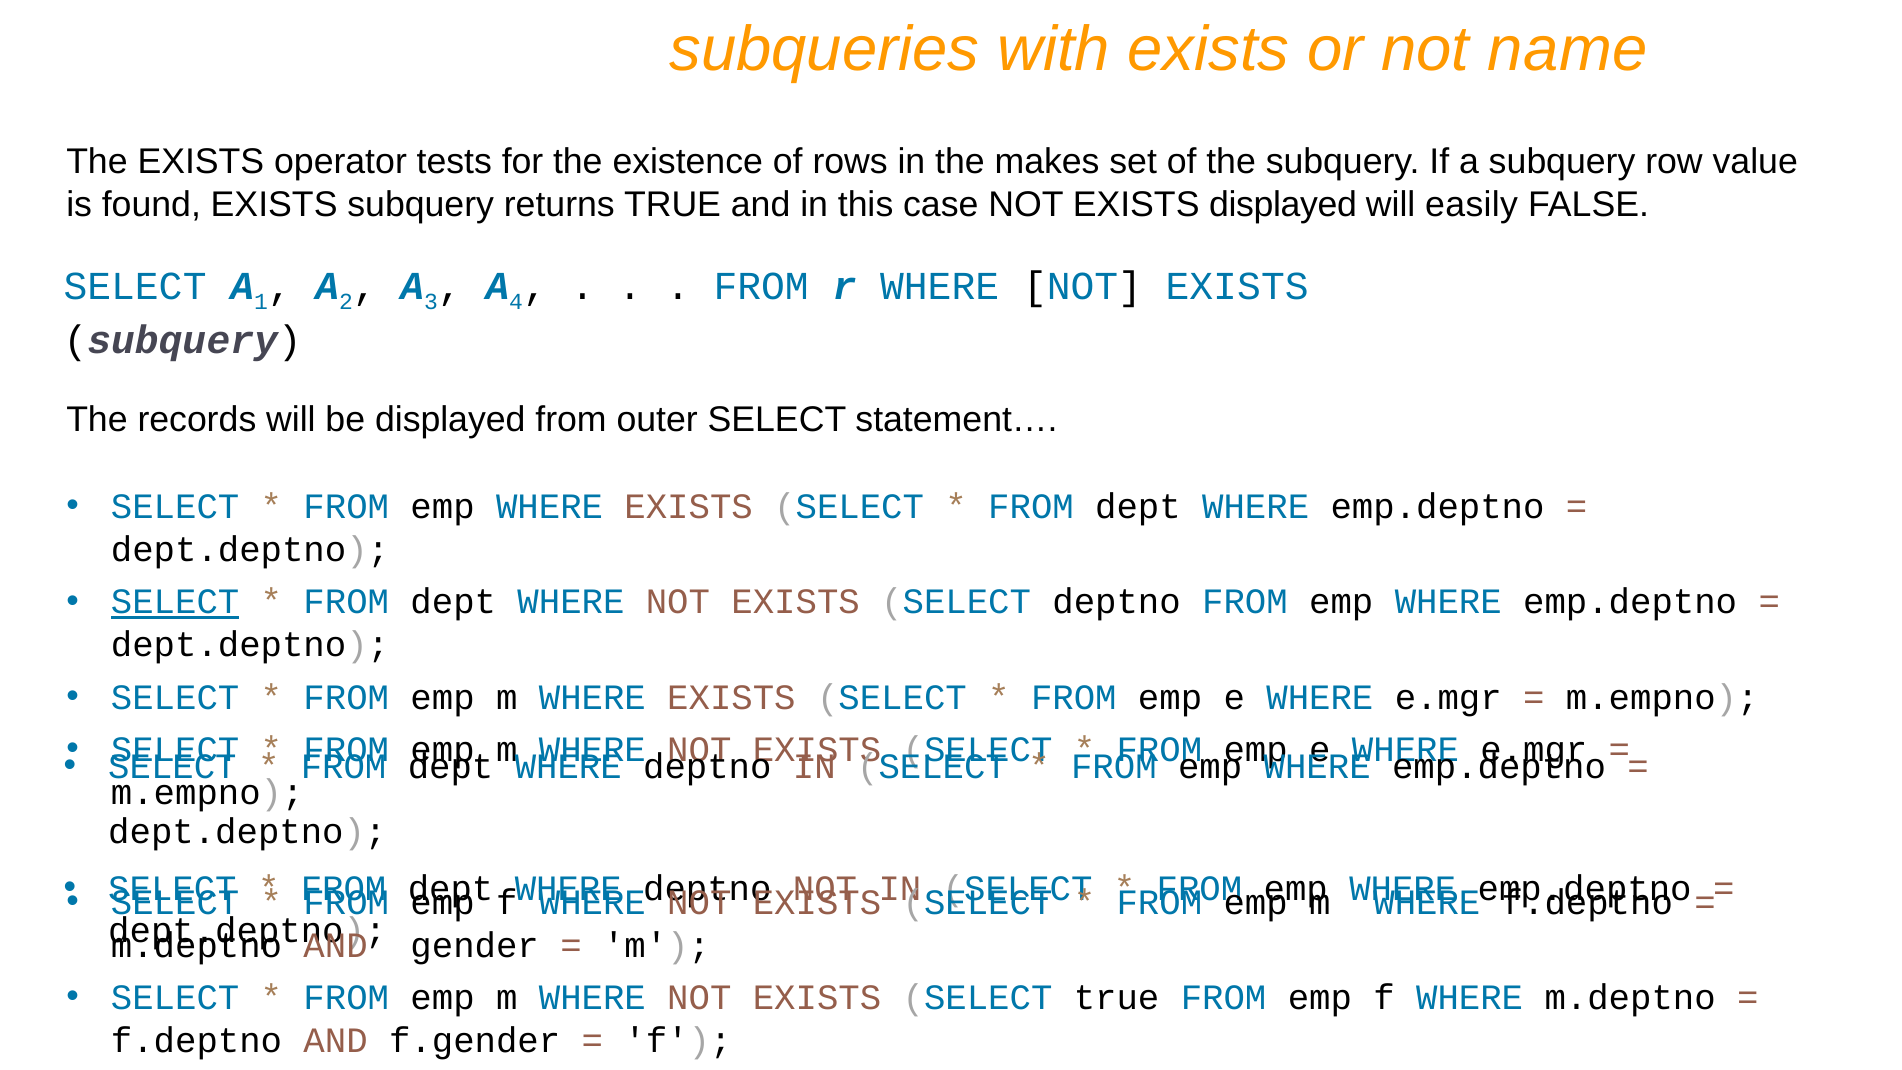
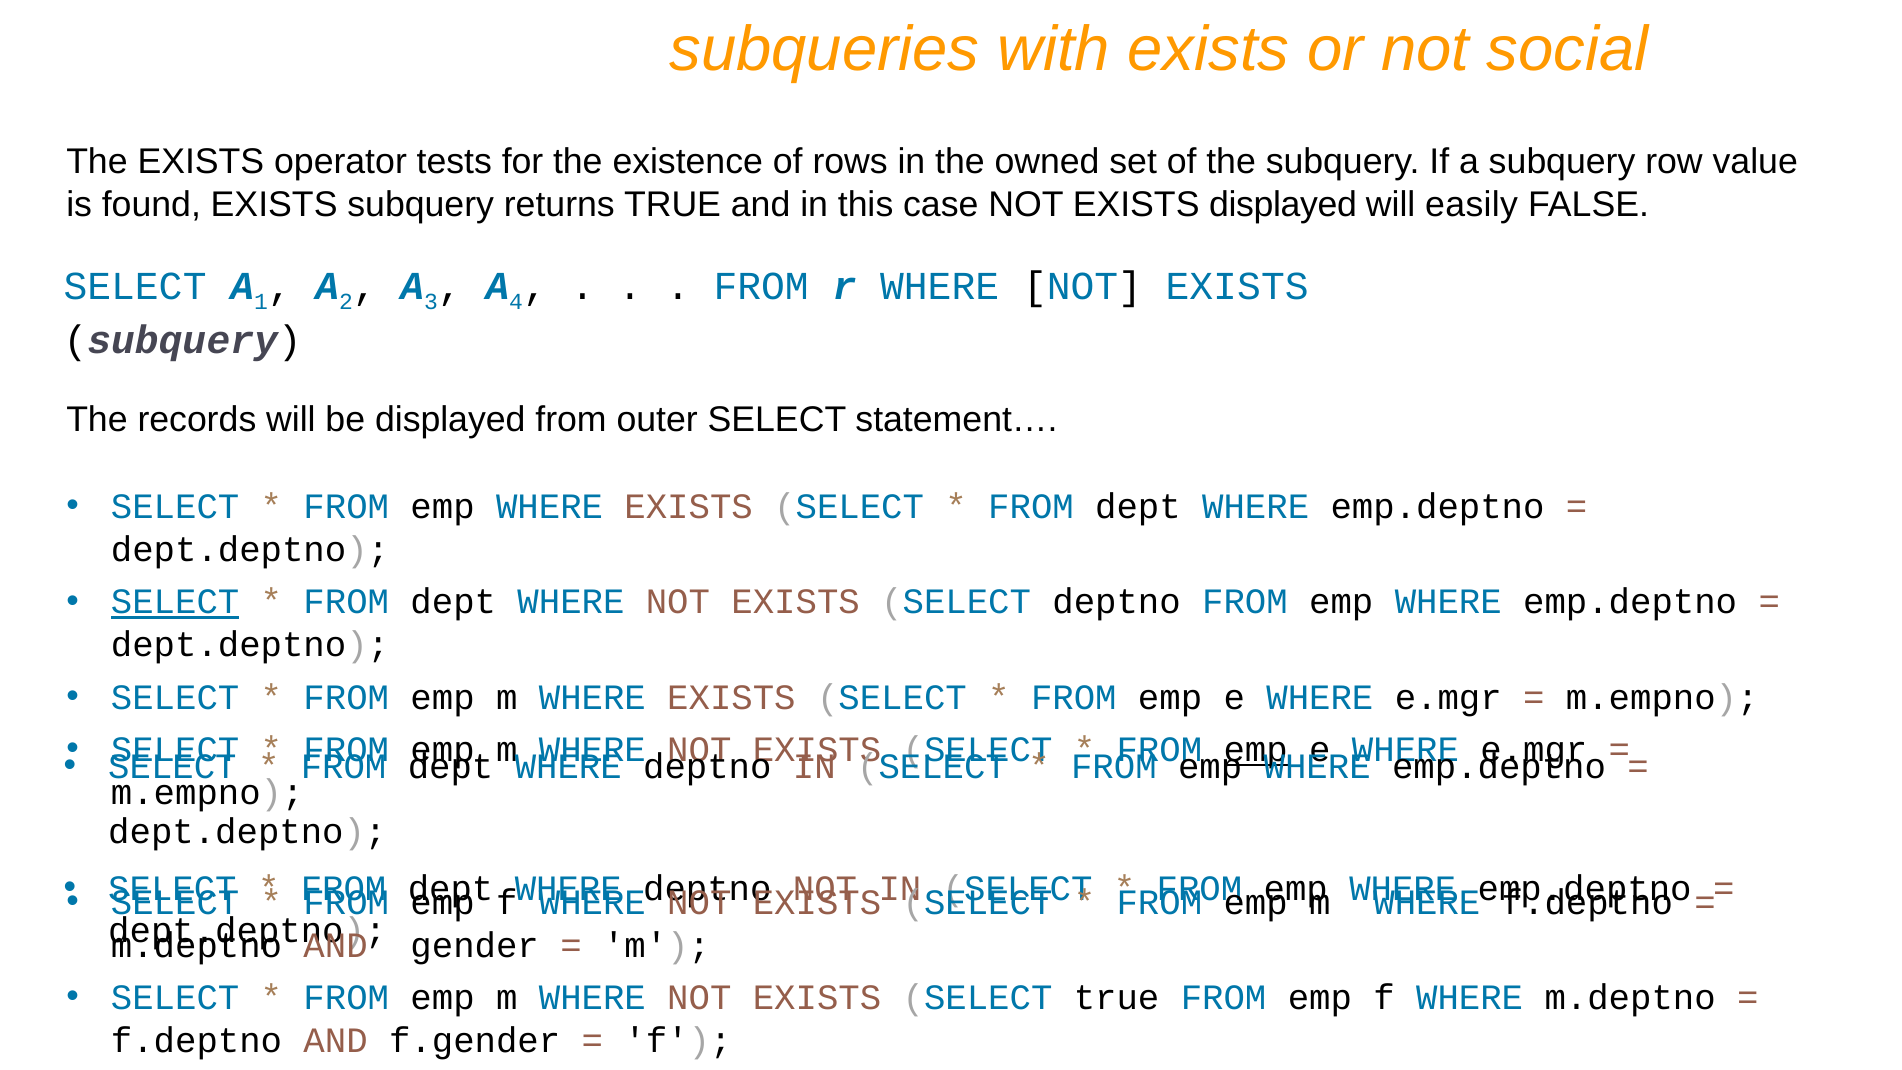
name: name -> social (1568, 50)
makes: makes -> owned (1047, 162)
emp underline: none -> present (1256, 749)
